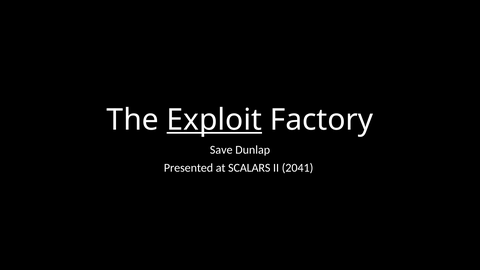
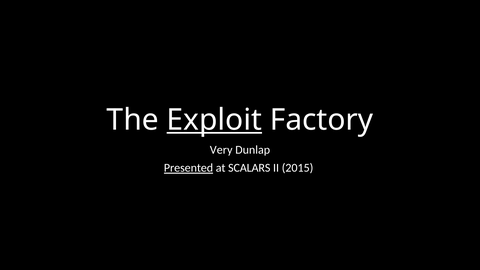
Save: Save -> Very (221, 150)
Presented underline: none -> present (189, 168)
2041: 2041 -> 2015 (298, 168)
